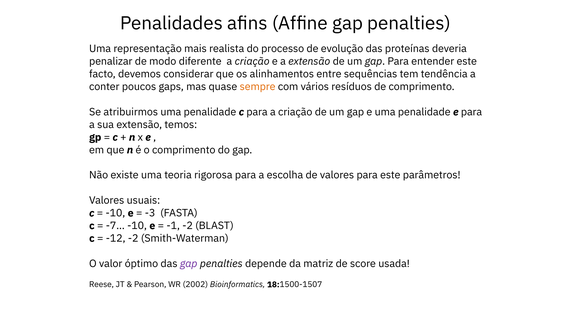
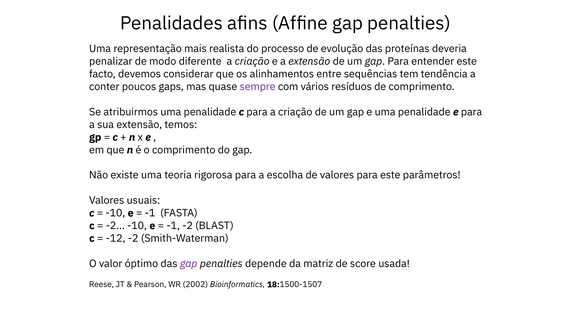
sempre colour: orange -> purple (258, 87)
-3: -3 -> -1 (150, 213)
-7…: -7… -> -2… (115, 225)
